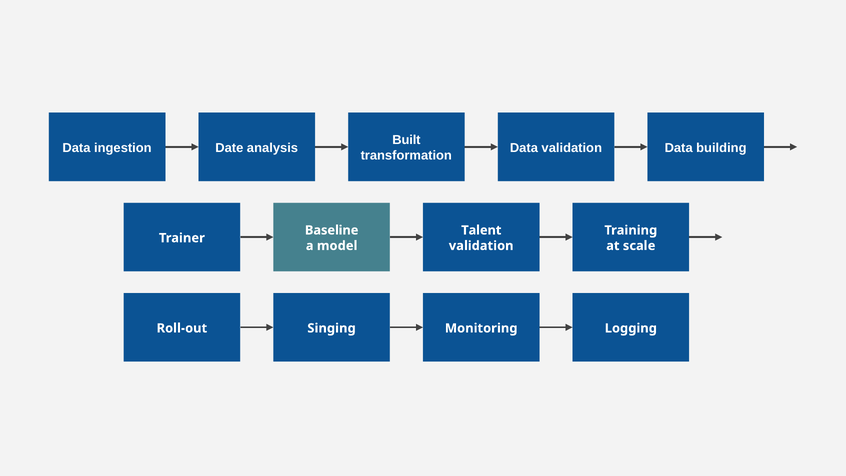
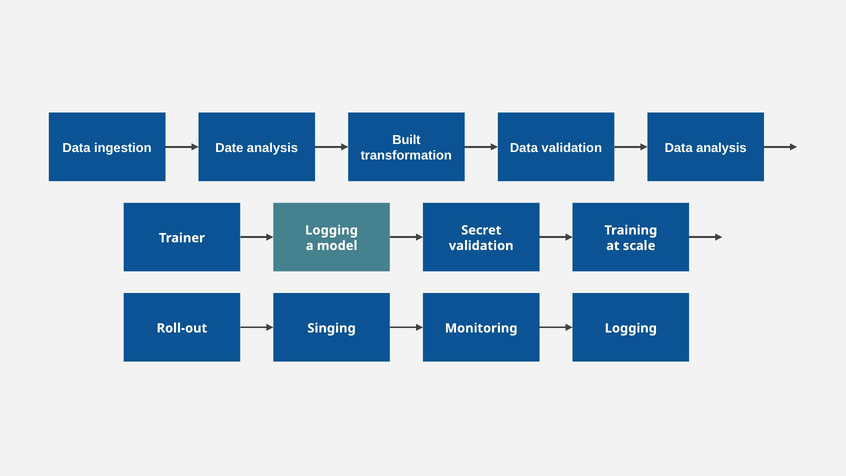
Data building: building -> analysis (721, 148)
Baseline: Baseline -> Logging (331, 230)
Talent: Talent -> Secret (481, 230)
